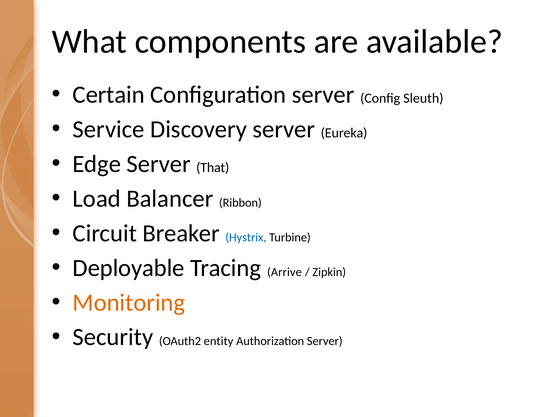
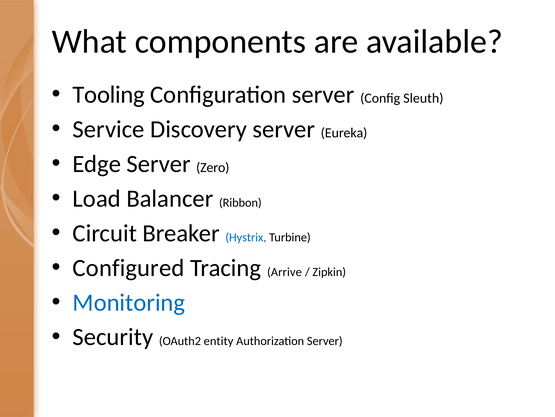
Certain: Certain -> Tooling (109, 95)
That: That -> Zero (213, 167)
Deployable: Deployable -> Configured (128, 267)
Monitoring colour: orange -> blue (129, 302)
